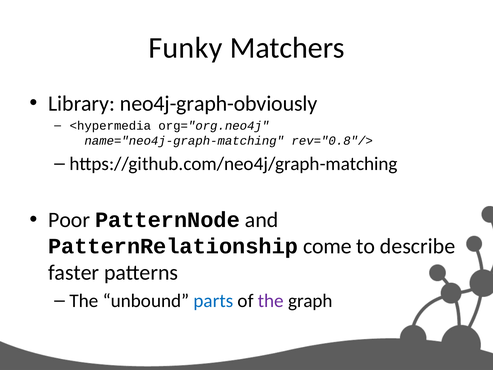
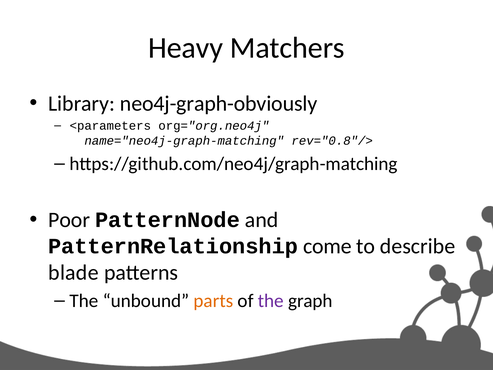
Funky: Funky -> Heavy (186, 48)
<hypermedia: <hypermedia -> <parameters (110, 126)
faster: faster -> blade (73, 272)
parts colour: blue -> orange (213, 301)
